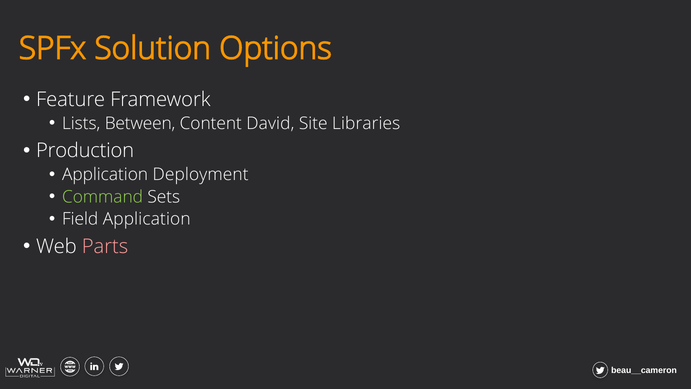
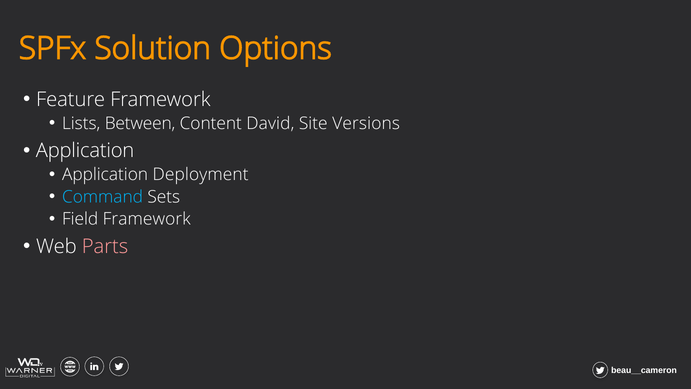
Libraries: Libraries -> Versions (366, 123)
Production: Production -> Application (85, 151)
Command colour: light green -> light blue (102, 197)
Field Application: Application -> Framework (147, 219)
